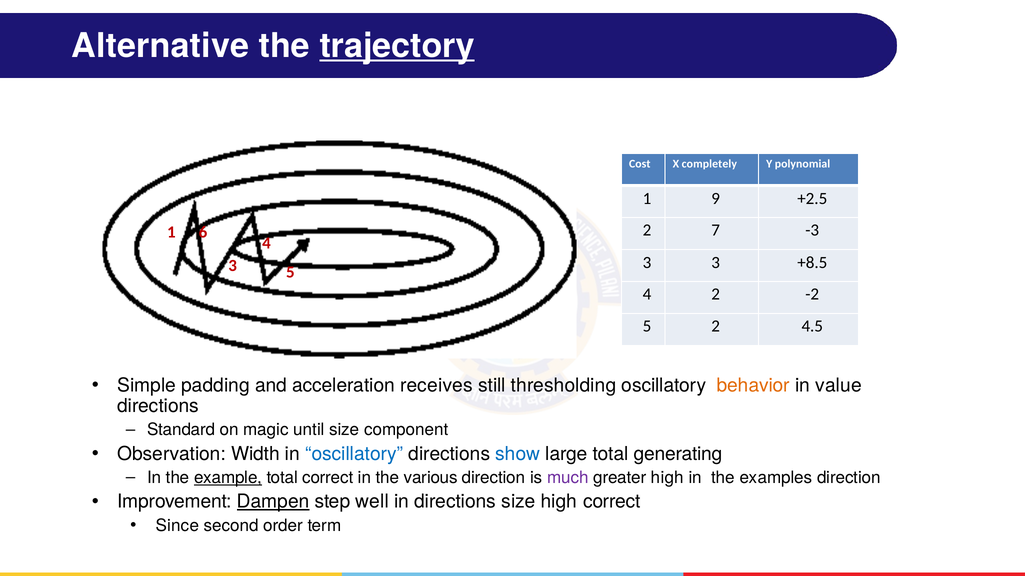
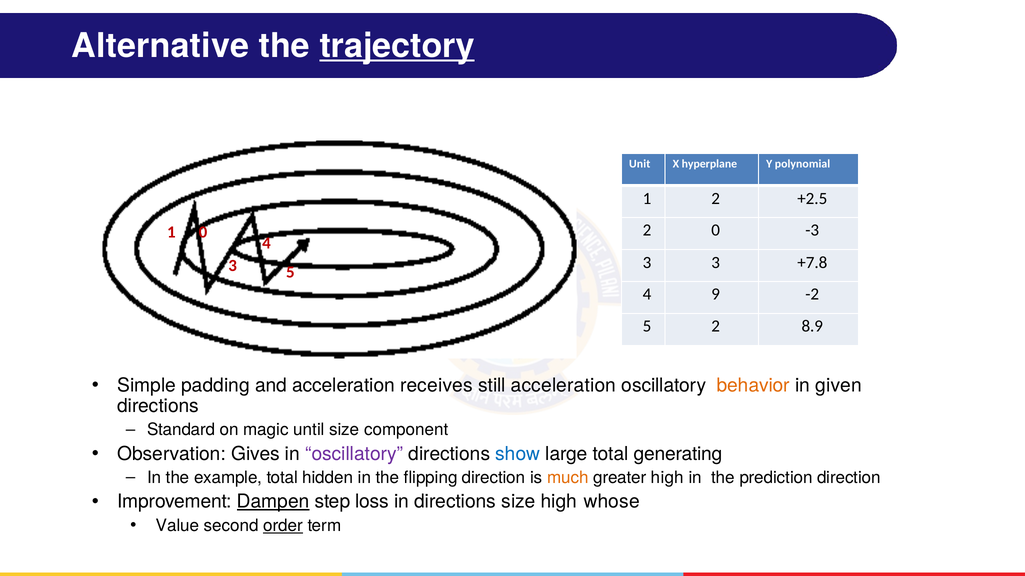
Cost: Cost -> Unit (640, 164)
completely: completely -> hyperplane (709, 164)
1 9: 9 -> 2 (716, 199)
2 7: 7 -> 0 (716, 231)
1 6: 6 -> 0 (203, 232)
+8.5: +8.5 -> +7.8 (812, 263)
4 2: 2 -> 9 (716, 295)
4.5: 4.5 -> 8.9 (812, 327)
still thresholding: thresholding -> acceleration (564, 386)
value: value -> given (839, 386)
Width: Width -> Gives (256, 454)
oscillatory colour: blue -> purple (354, 454)
example underline: present -> none (228, 478)
total correct: correct -> hidden (328, 478)
various: various -> flipping (431, 478)
much colour: purple -> orange (568, 478)
examples: examples -> prediction (776, 478)
well: well -> loss (372, 502)
high correct: correct -> whose (612, 502)
Since: Since -> Value (177, 526)
order underline: none -> present (283, 526)
